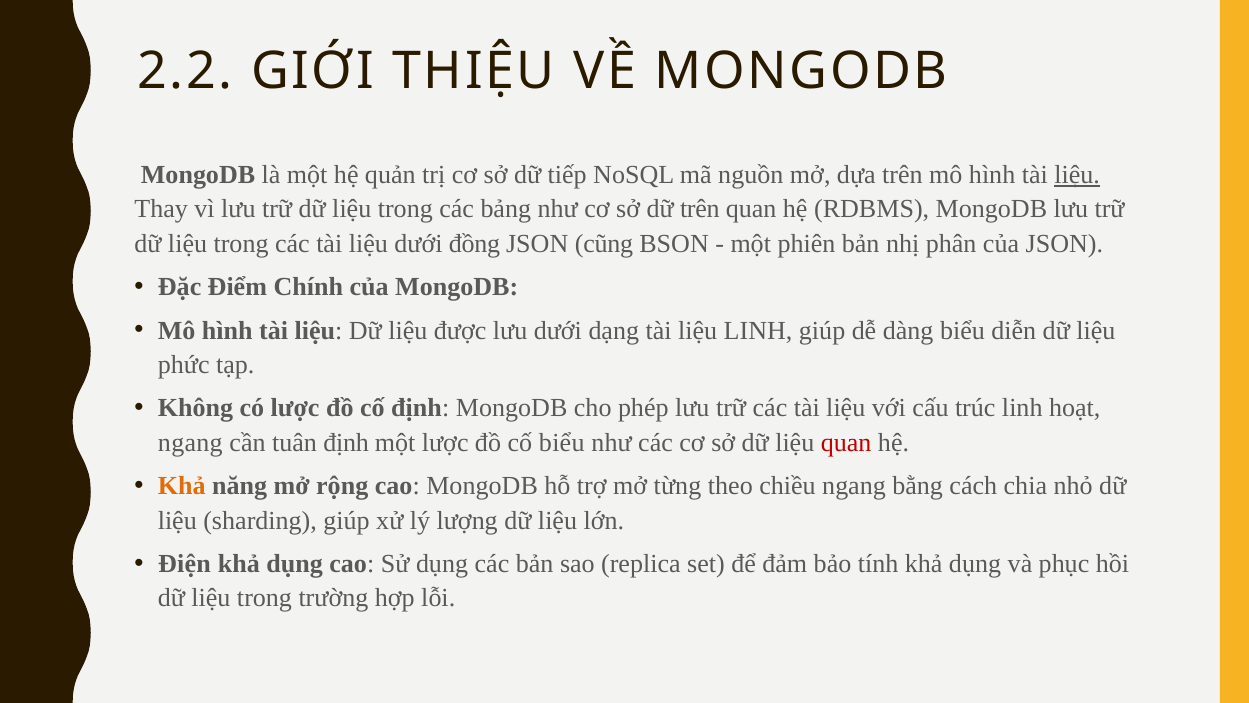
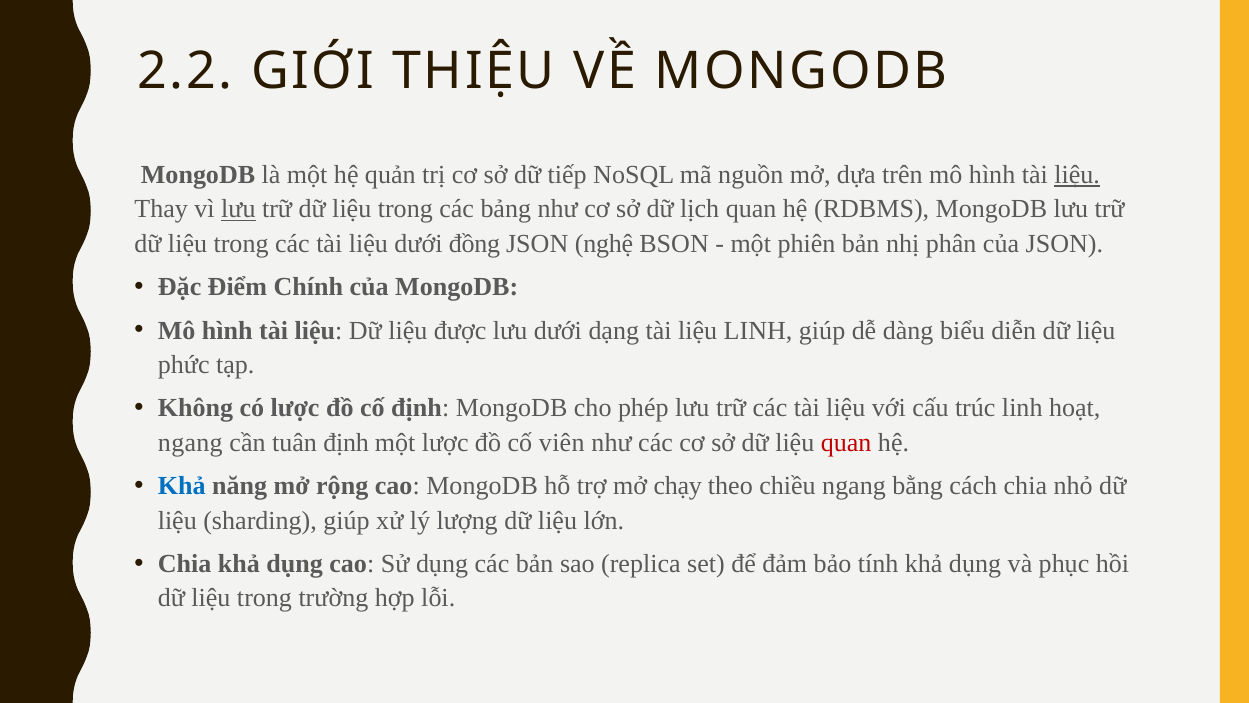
lưu underline: none -> present (238, 209)
dữ trên: trên -> lịch (700, 209)
cũng: cũng -> nghệ (604, 243)
cố biểu: biểu -> viên (562, 442)
Khả colour: orange -> blue (182, 486)
từng: từng -> chạy (678, 486)
Điện: Điện -> Chia (185, 564)
